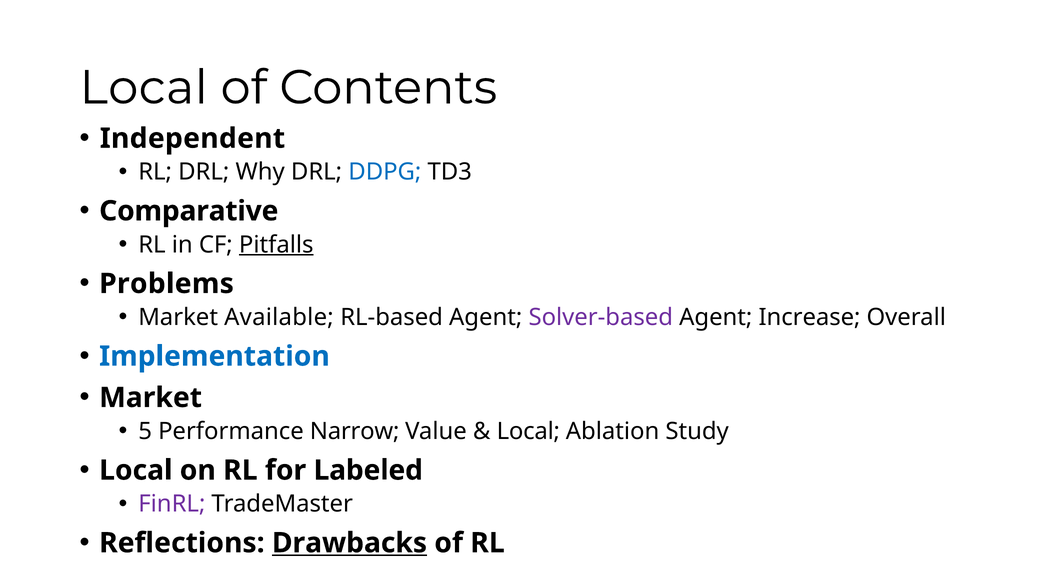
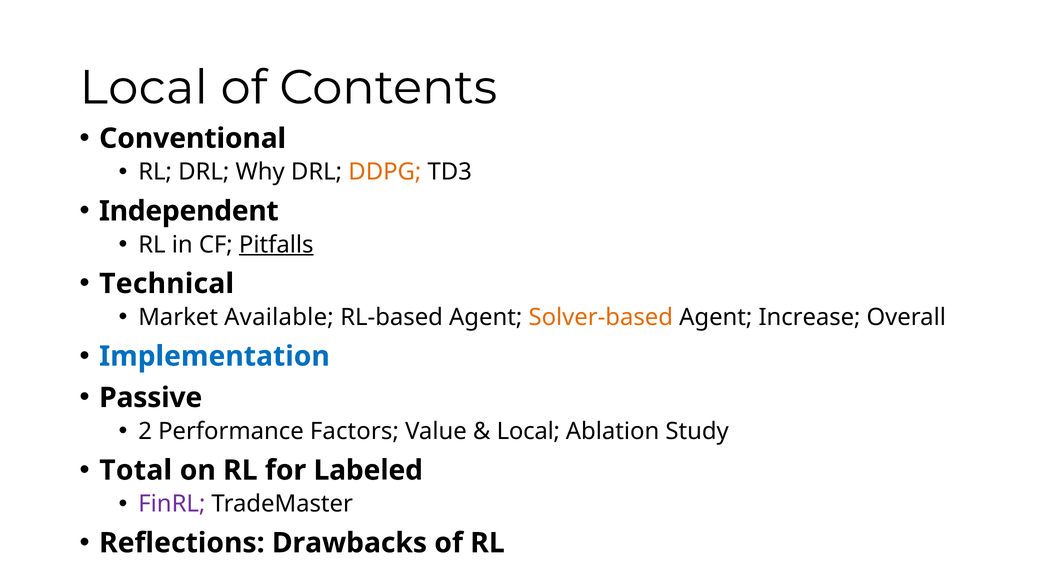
Independent: Independent -> Conventional (193, 138)
DDPG colour: blue -> orange (385, 172)
Comparative: Comparative -> Independent (189, 211)
Problems: Problems -> Technical (167, 284)
Solver-based colour: purple -> orange (601, 317)
Market: Market -> Passive (151, 398)
5: 5 -> 2 (145, 431)
Narrow: Narrow -> Factors (354, 431)
Local: Local -> Total (136, 471)
Drawbacks underline: present -> none (349, 543)
